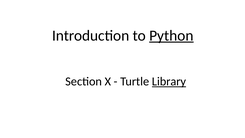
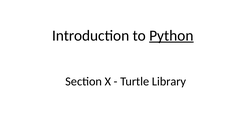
Library underline: present -> none (169, 81)
